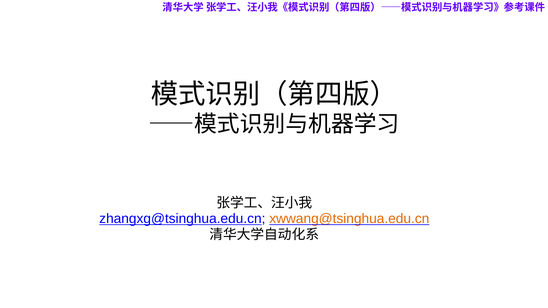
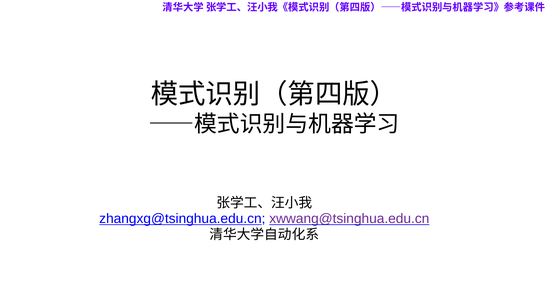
xwwang@tsinghua.edu.cn colour: orange -> purple (349, 219)
